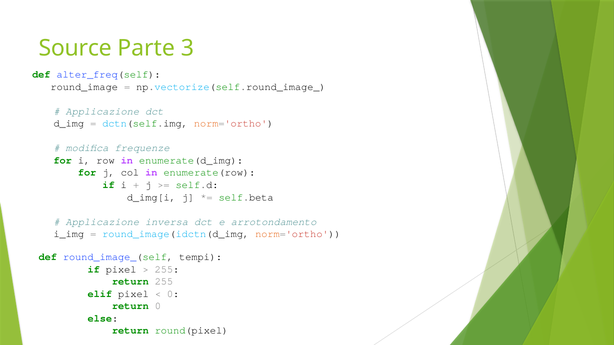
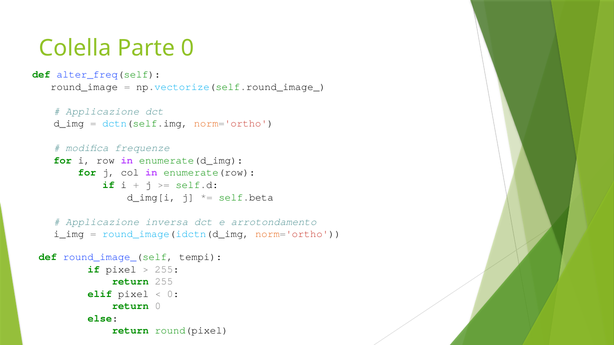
Source: Source -> Colella (75, 48)
Parte 3: 3 -> 0 (187, 48)
